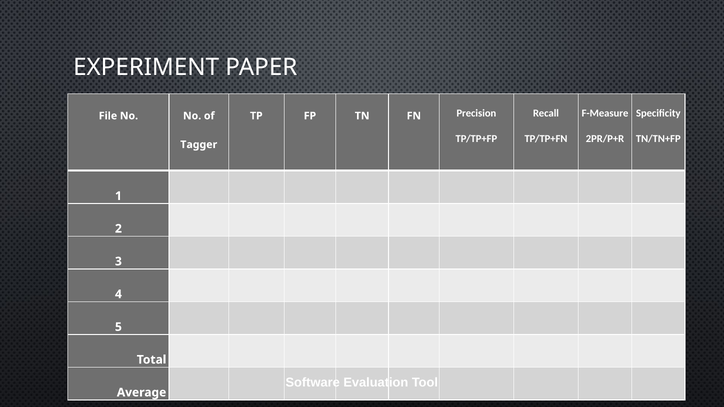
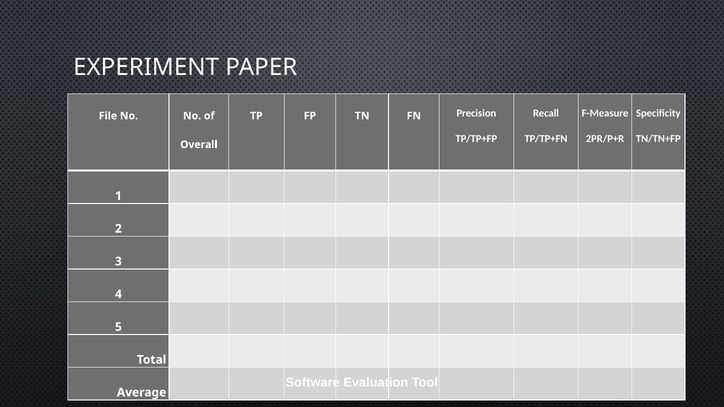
Tagger: Tagger -> Overall (199, 145)
